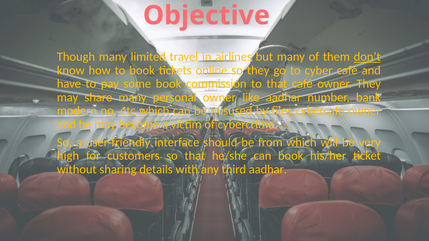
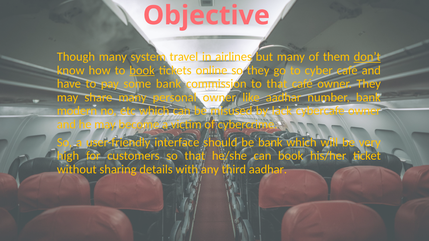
limited: limited -> system (148, 57)
book underline: none -> present (142, 70)
some book: book -> bank (169, 84)
files: files -> lack (282, 111)
be from: from -> bank (270, 142)
